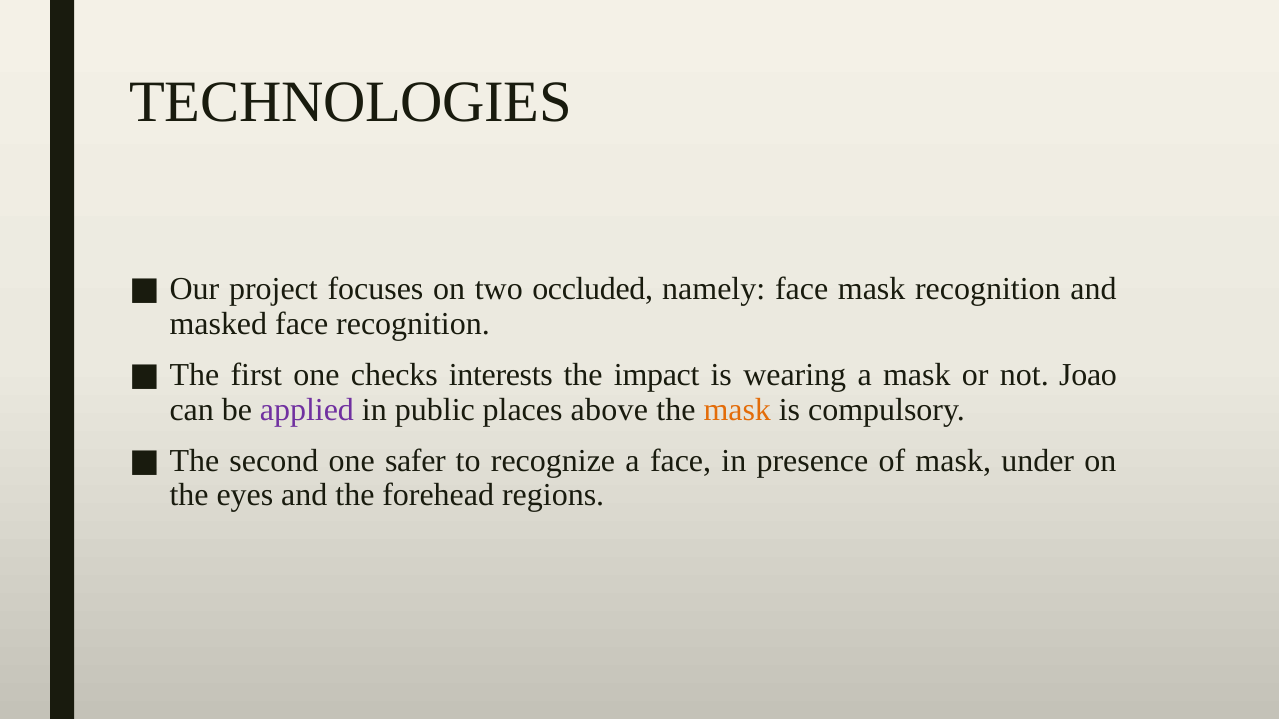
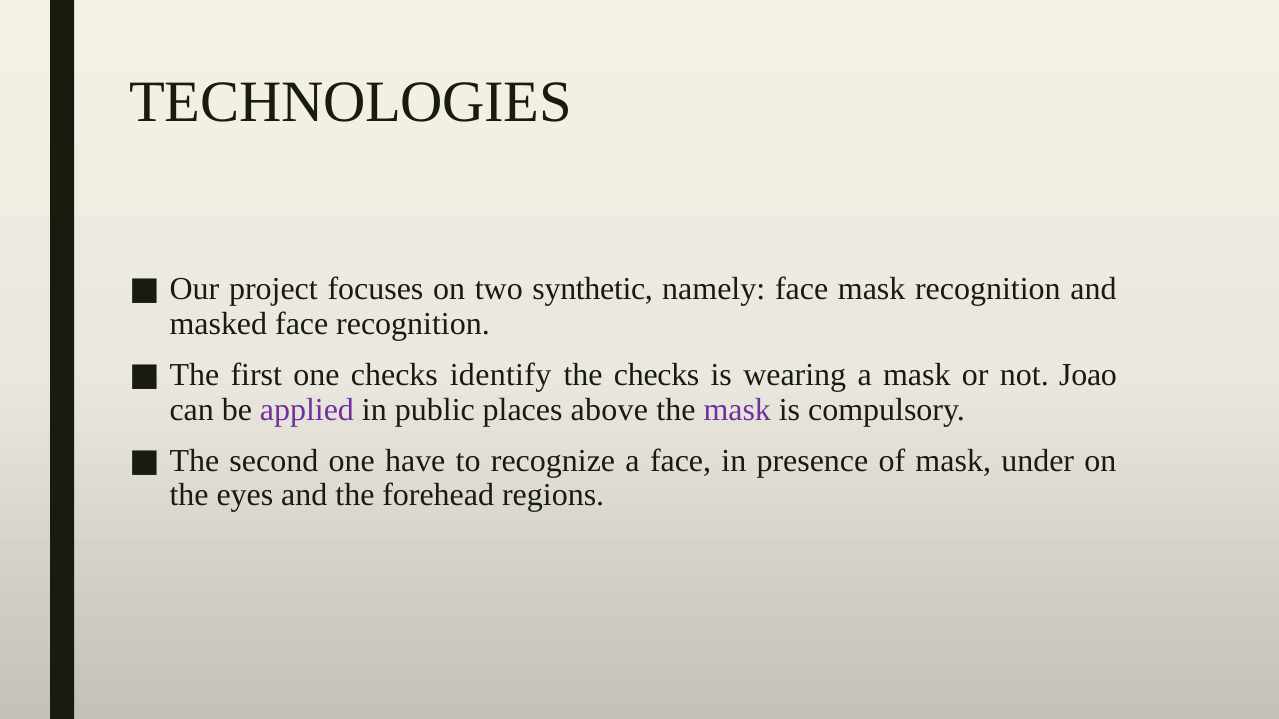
occluded: occluded -> synthetic (593, 289)
interests: interests -> identify (501, 375)
the impact: impact -> checks (657, 375)
mask colour: orange -> purple (737, 410)
safer: safer -> have (415, 461)
